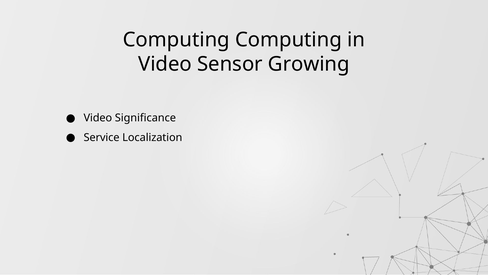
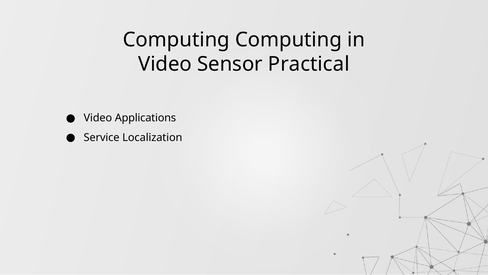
Growing: Growing -> Practical (309, 64)
Significance: Significance -> Applications (145, 118)
